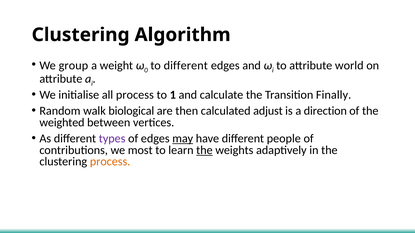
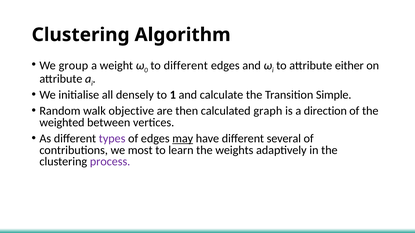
world: world -> either (349, 66)
all process: process -> densely (135, 95)
Finally: Finally -> Simple (334, 95)
biological: biological -> objective (131, 111)
adjust: adjust -> graph (268, 111)
people: people -> several (284, 139)
the underline: present -> none (204, 150)
process colour: orange -> purple (110, 162)
